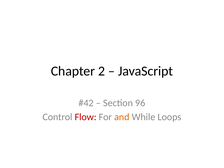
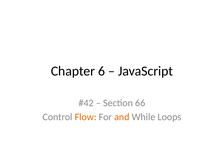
2: 2 -> 6 (102, 71)
96: 96 -> 66 (140, 103)
Flow colour: red -> orange (86, 117)
